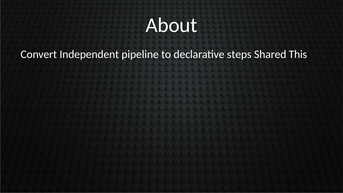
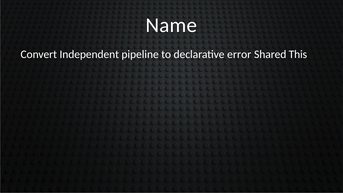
About: About -> Name (171, 25)
steps: steps -> error (239, 54)
